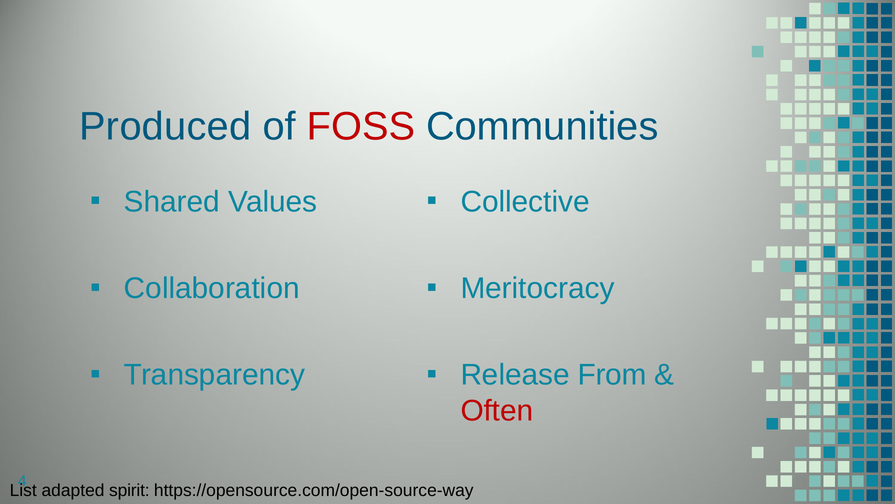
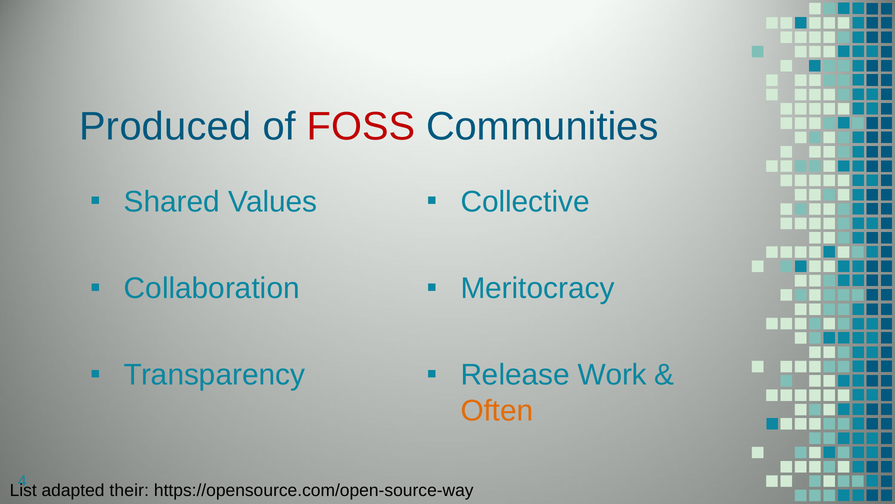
From: From -> Work (612, 375)
Often colour: red -> orange (497, 410)
spirit: spirit -> their (129, 490)
